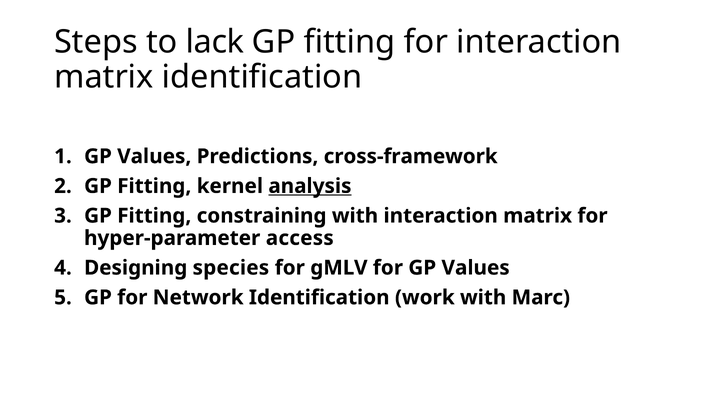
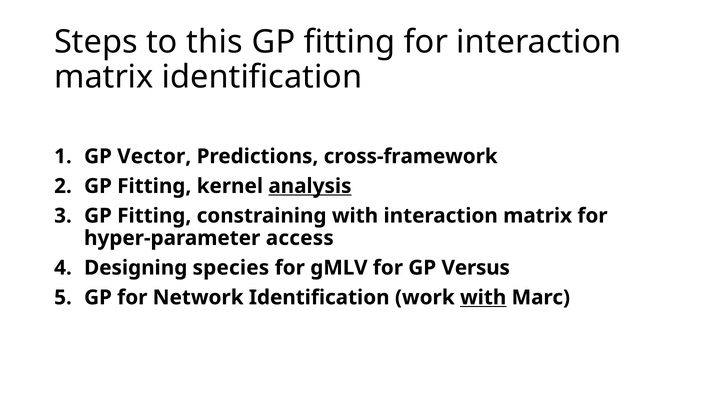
lack: lack -> this (215, 42)
Values: Values -> Vector (154, 157)
for GP Values: Values -> Versus (476, 268)
with underline: none -> present (483, 298)
